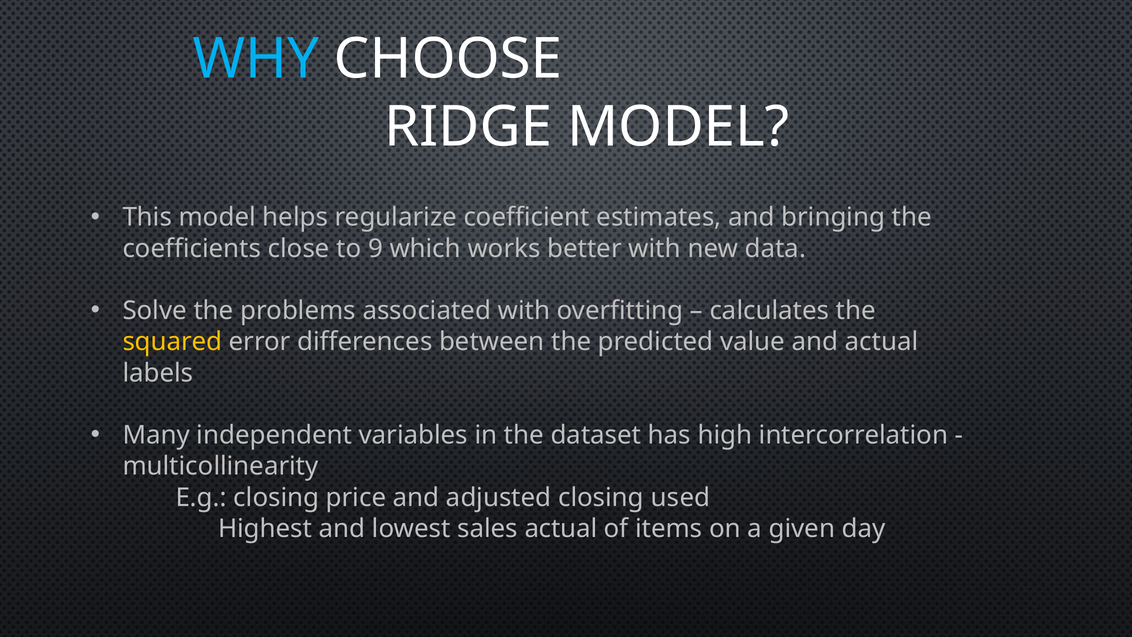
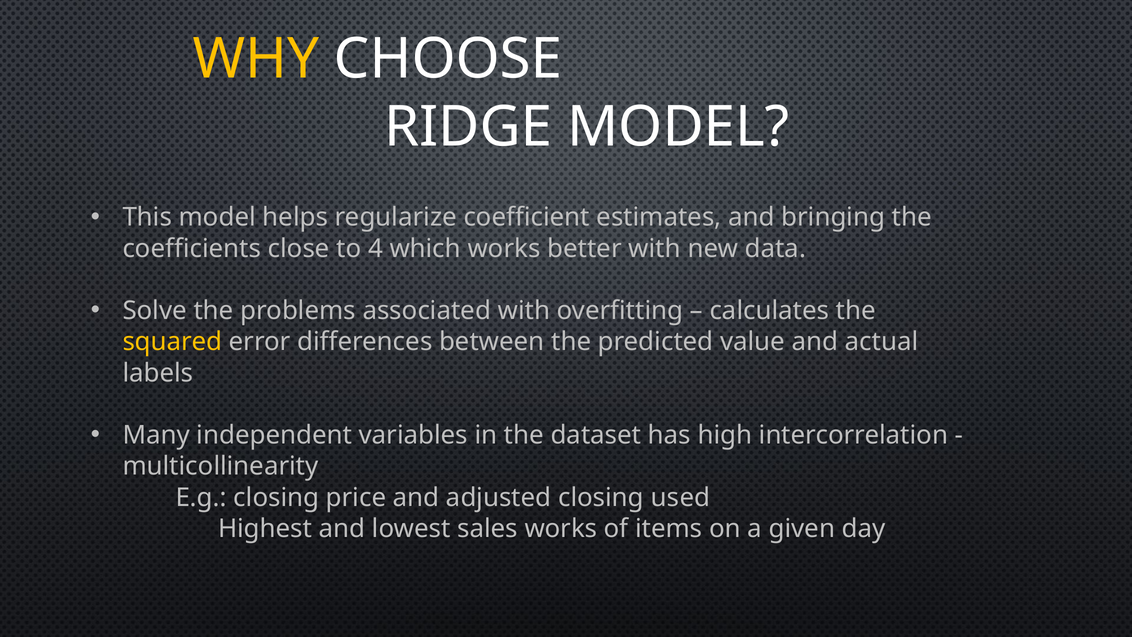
WHY colour: light blue -> yellow (256, 59)
9: 9 -> 4 (375, 248)
sales actual: actual -> works (561, 528)
